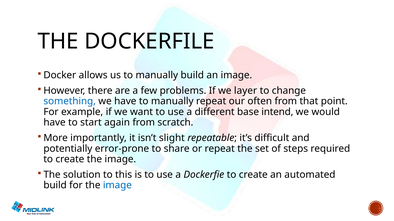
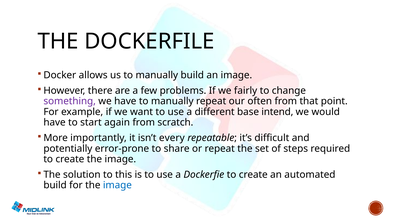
layer: layer -> fairly (246, 91)
something colour: blue -> purple (70, 101)
slight: slight -> every (172, 138)
